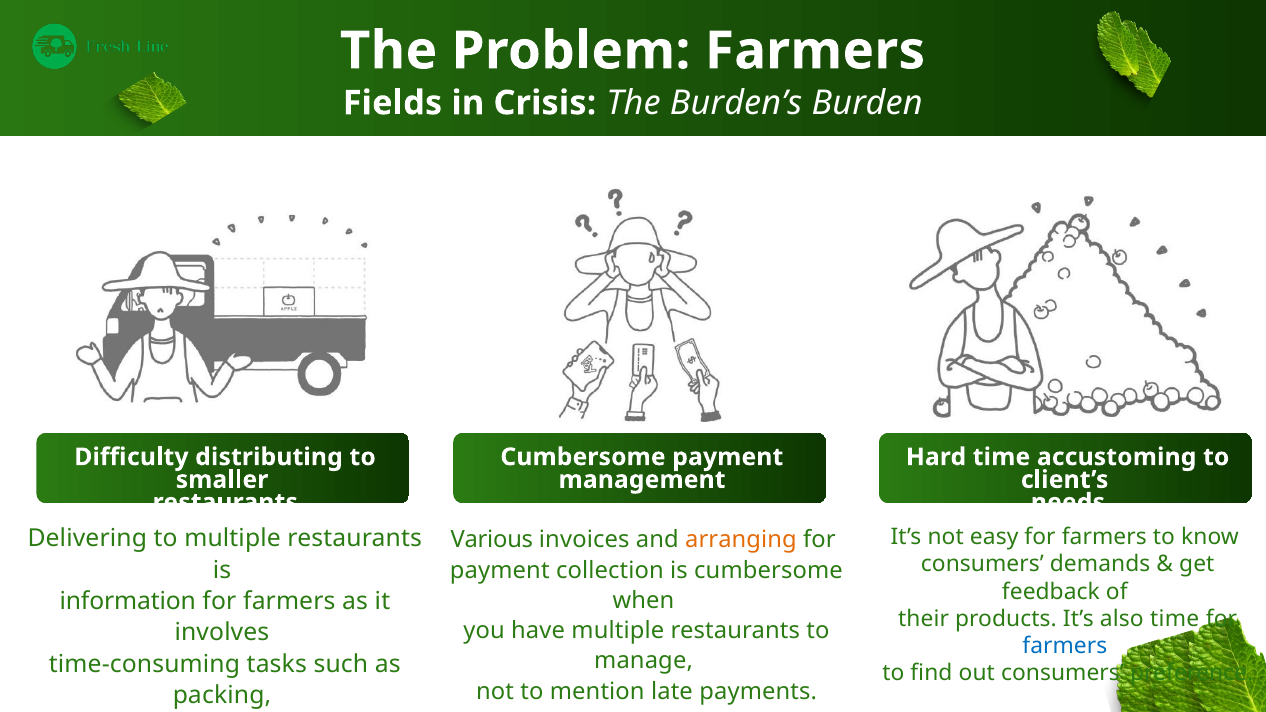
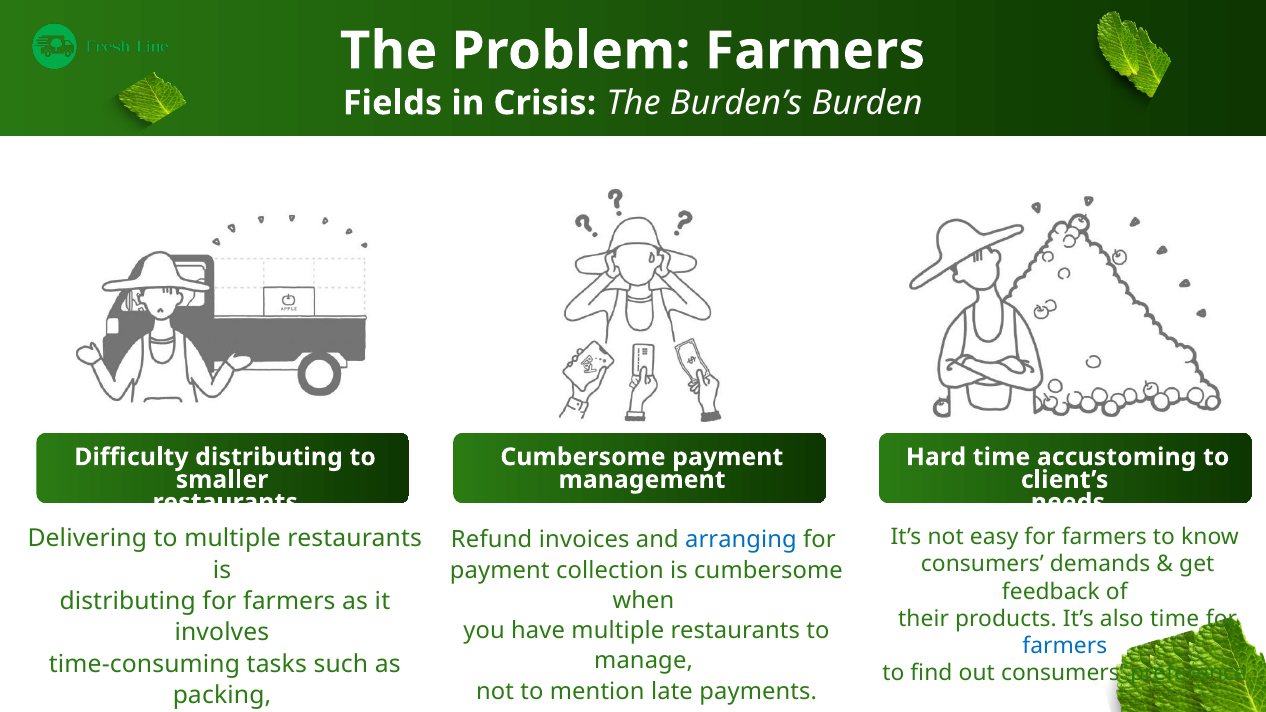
Various: Various -> Refund (492, 540)
arranging colour: orange -> blue (741, 540)
information: information -> distributing (128, 602)
